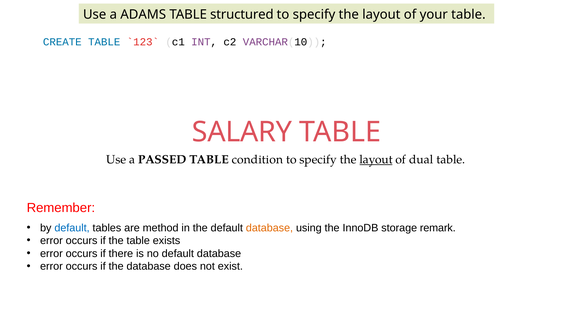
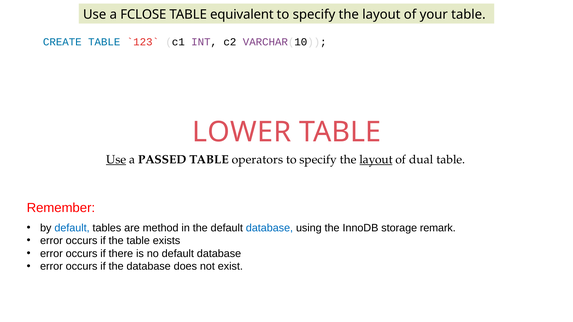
ADAMS: ADAMS -> FCLOSE (143, 14)
structured: structured -> equivalent (242, 14)
SALARY: SALARY -> LOWER (242, 132)
Use underline: none -> present (116, 160)
condition: condition -> operators (257, 160)
database colour: orange -> blue (269, 228)
